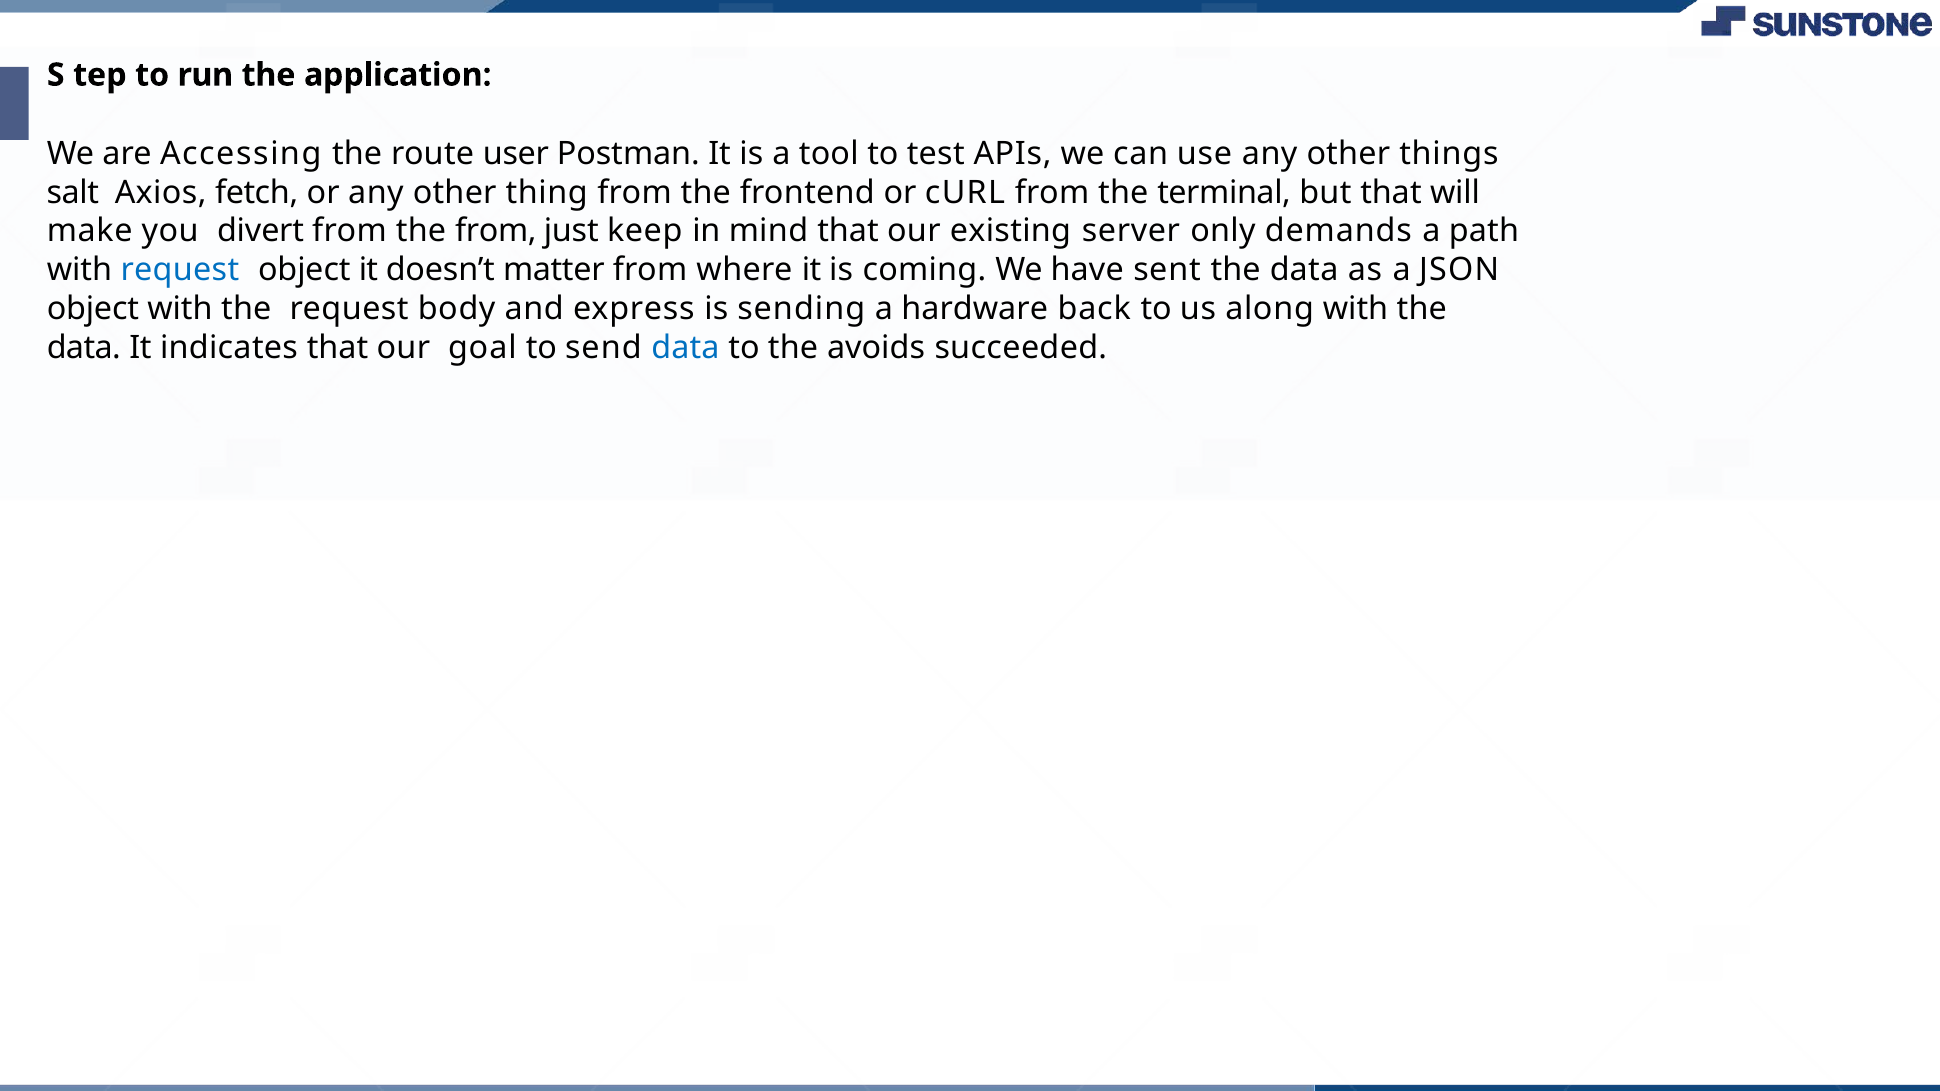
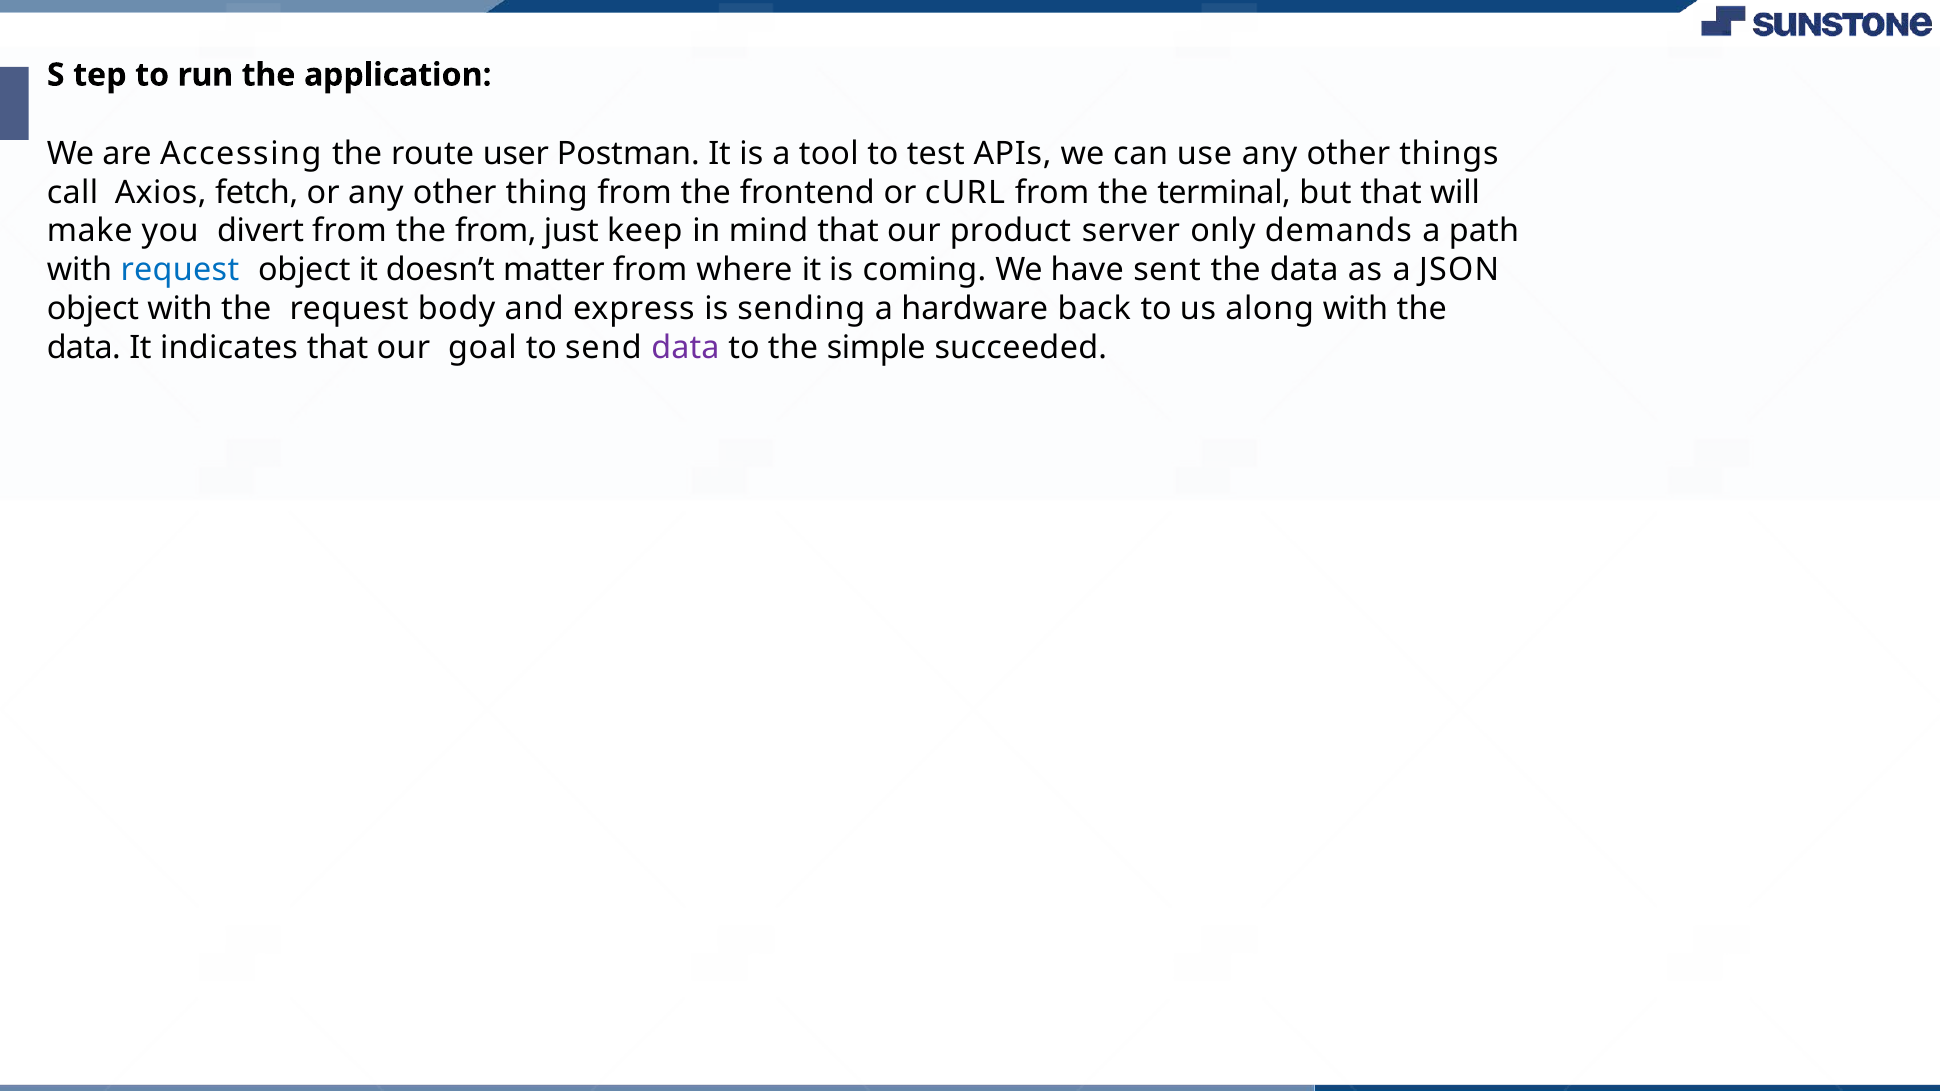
salt: salt -> call (73, 193)
existing: existing -> product (1010, 231)
data colour: blue -> purple (685, 348)
avoids: avoids -> simple (876, 348)
